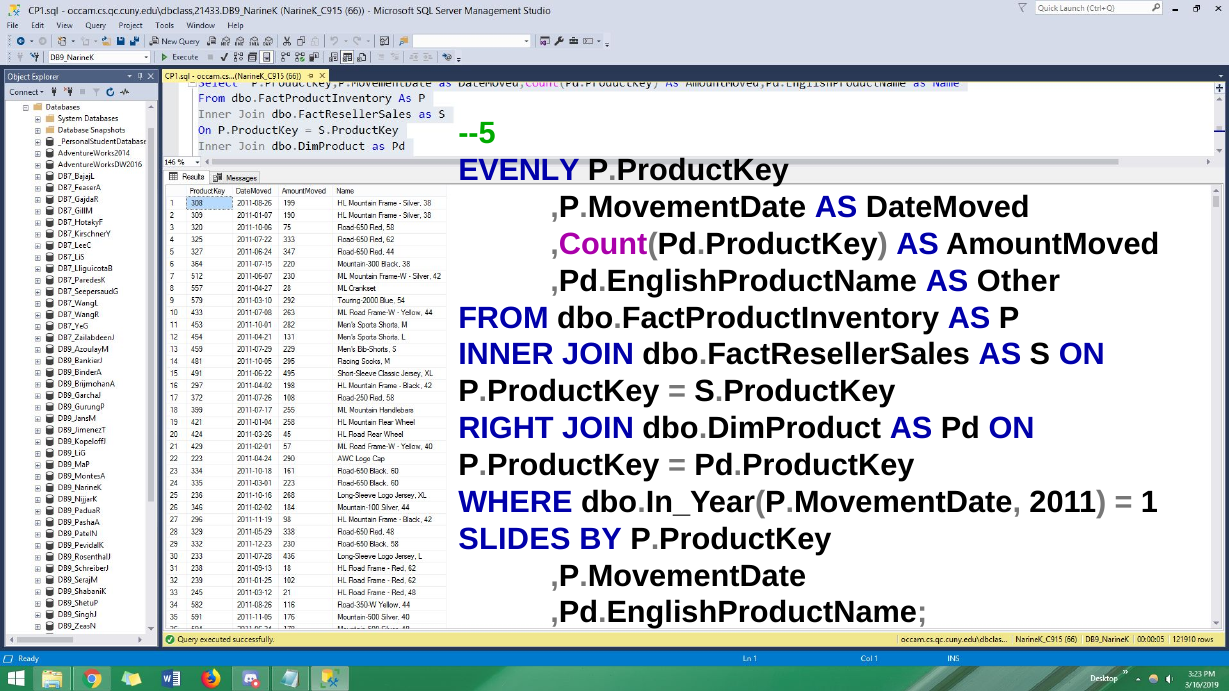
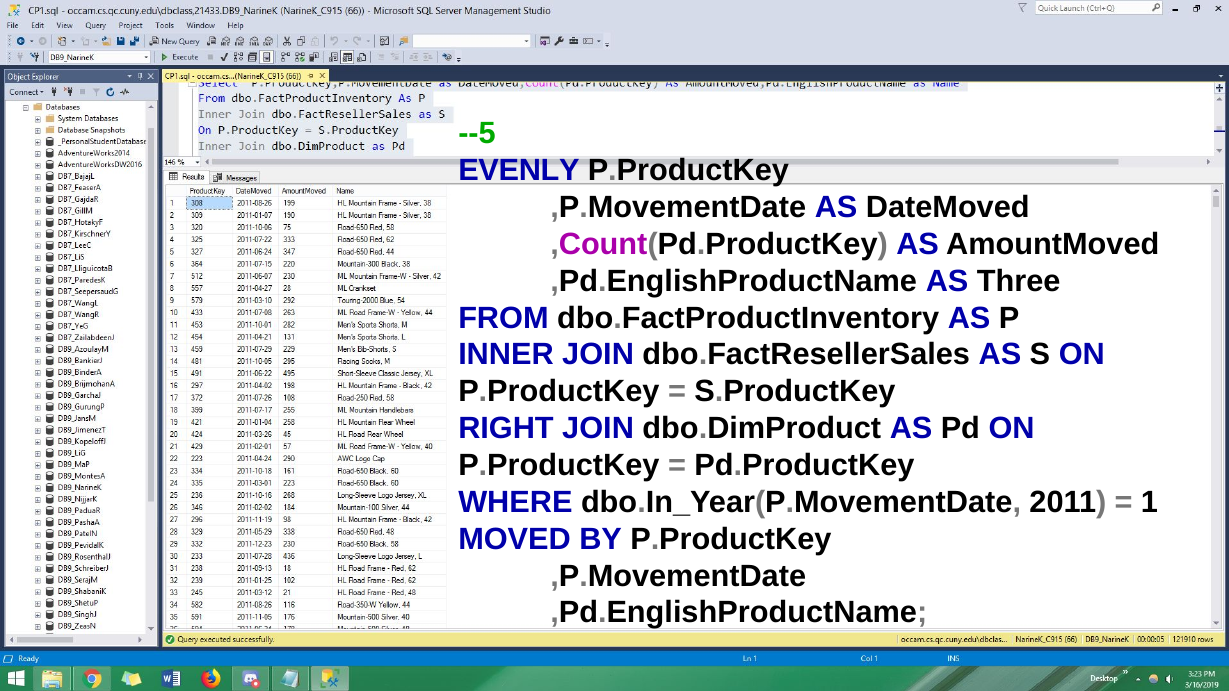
Other: Other -> Three (1019, 281)
SLIDES: SLIDES -> MOVED (515, 539)
